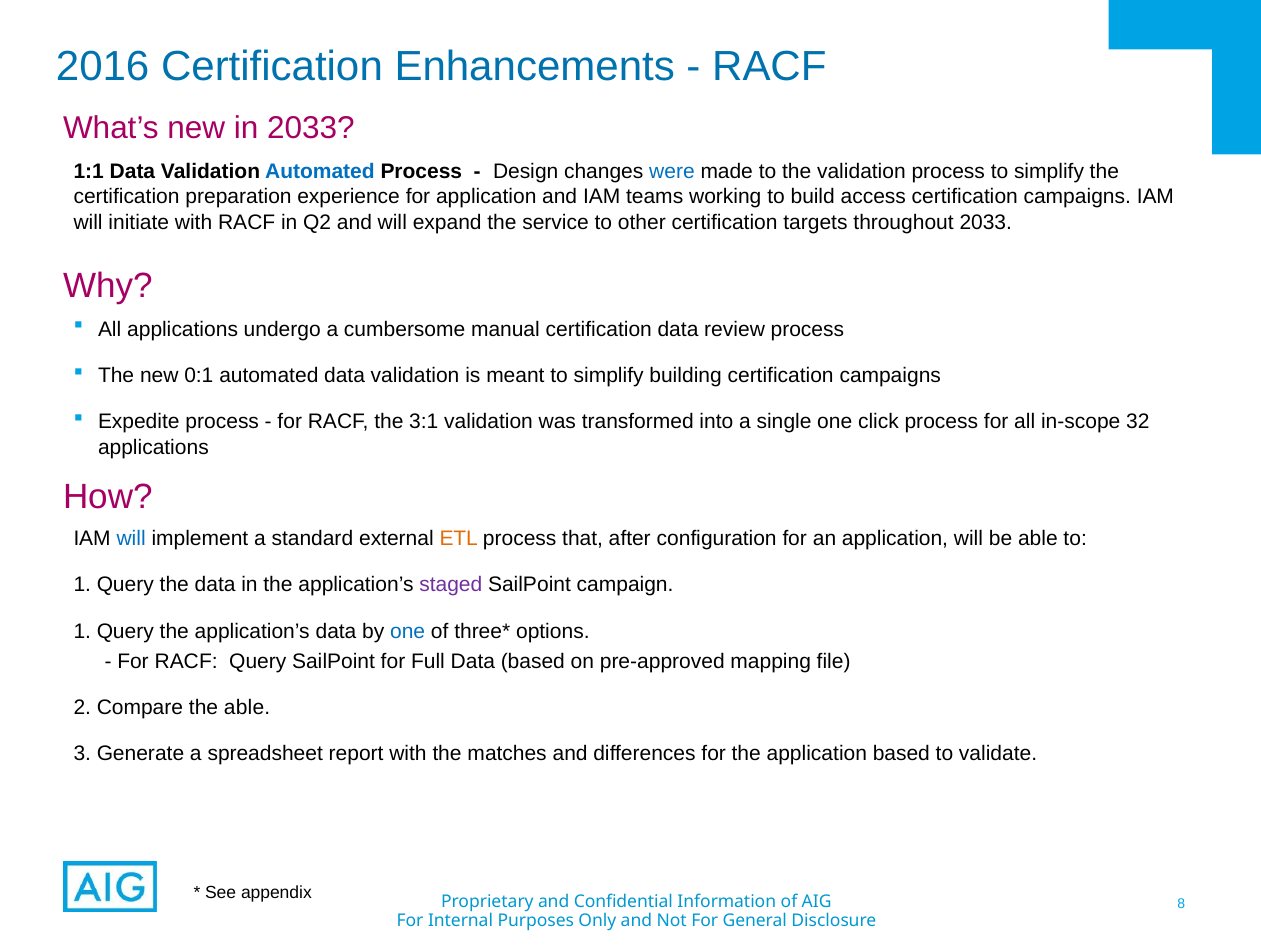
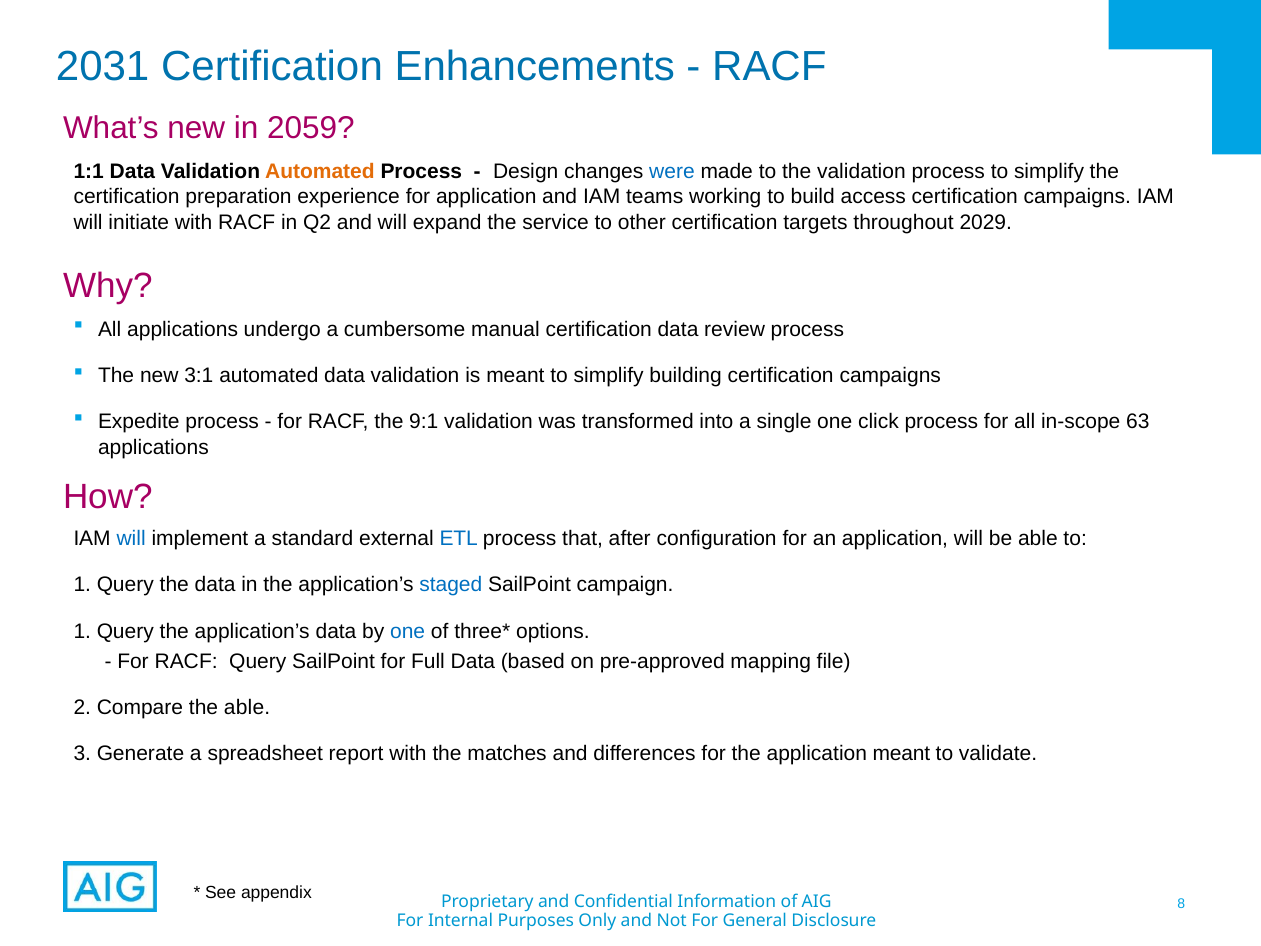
2016: 2016 -> 2031 (103, 67)
in 2033: 2033 -> 2059 (311, 128)
Automated colour: blue -> orange (320, 172)
throughout 2033: 2033 -> 2029 (986, 222)
0:1: 0:1 -> 3:1 (199, 376)
3:1: 3:1 -> 9:1 (424, 422)
32: 32 -> 63 (1138, 422)
ETL colour: orange -> blue (459, 538)
staged colour: purple -> blue (451, 585)
application based: based -> meant (901, 754)
